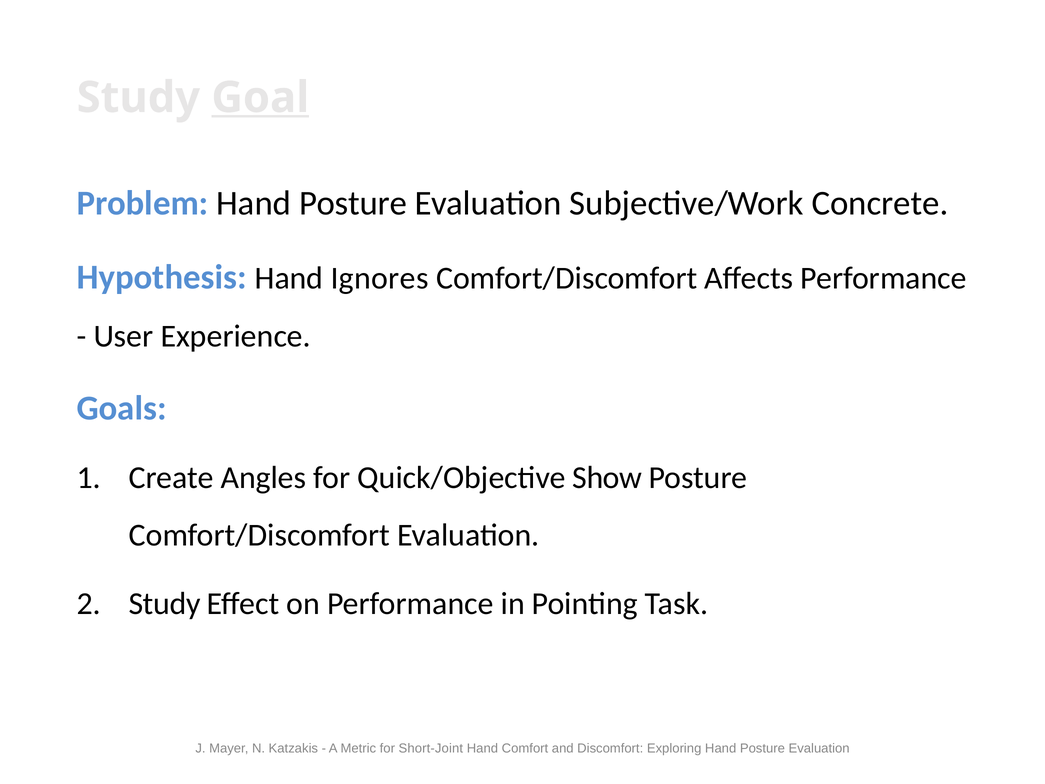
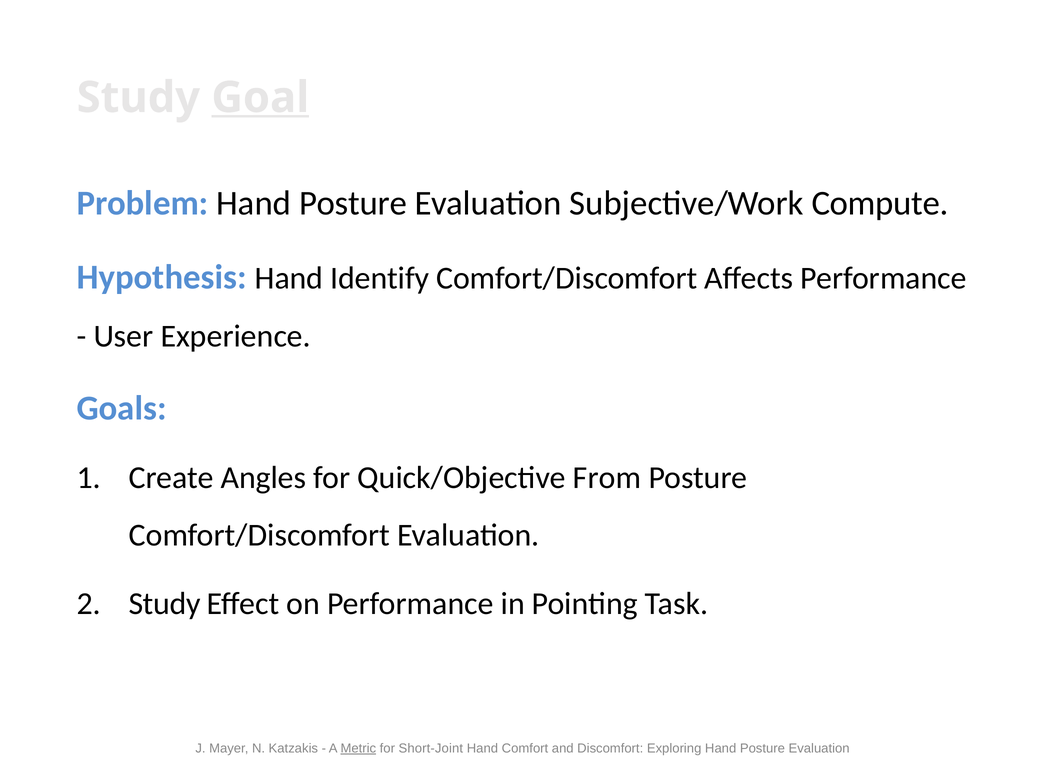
Concrete: Concrete -> Compute (880, 203)
Ignores: Ignores -> Identify (380, 278)
Show: Show -> From (607, 478)
Metric underline: none -> present (358, 748)
